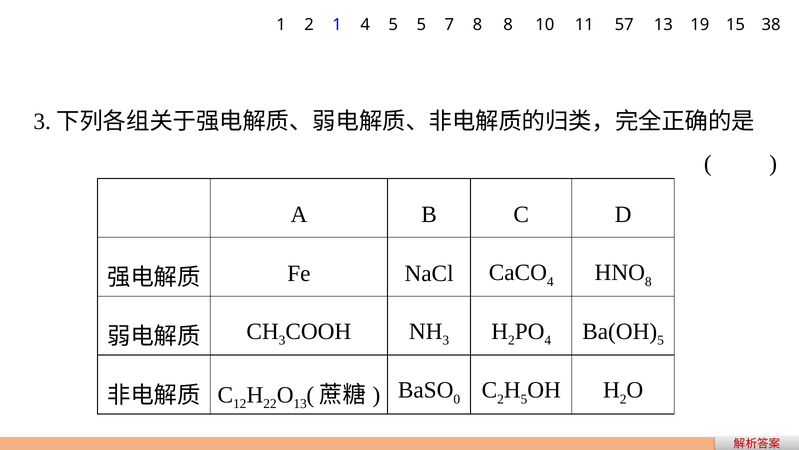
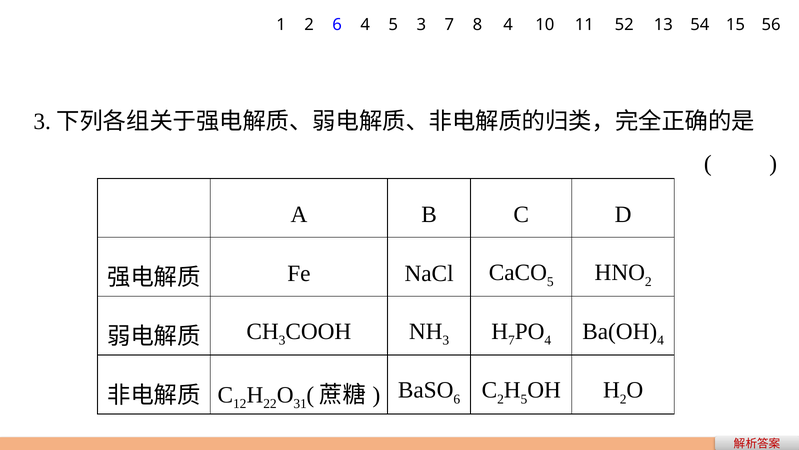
2 1: 1 -> 6 (337, 24)
5 5: 5 -> 3 (421, 24)
8 8: 8 -> 4 (508, 24)
57: 57 -> 52 (624, 24)
19: 19 -> 54 (700, 24)
38: 38 -> 56 (771, 24)
4: 4 -> 5 (550, 281)
8: 8 -> 2 (648, 281)
2: 2 -> 7 (511, 340)
5: 5 -> 4 (661, 340)
13: 13 -> 31 (300, 404)
0: 0 -> 6 (457, 399)
